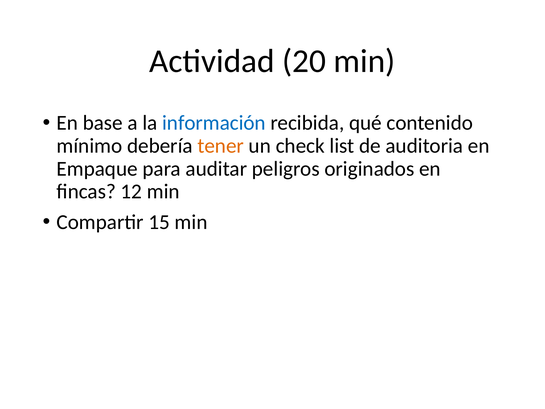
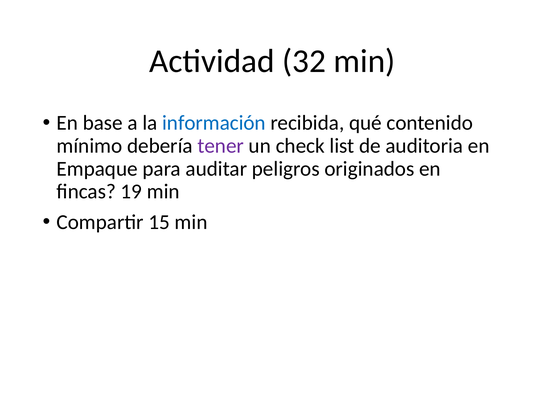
20: 20 -> 32 (304, 61)
tener colour: orange -> purple (221, 146)
12: 12 -> 19 (131, 192)
